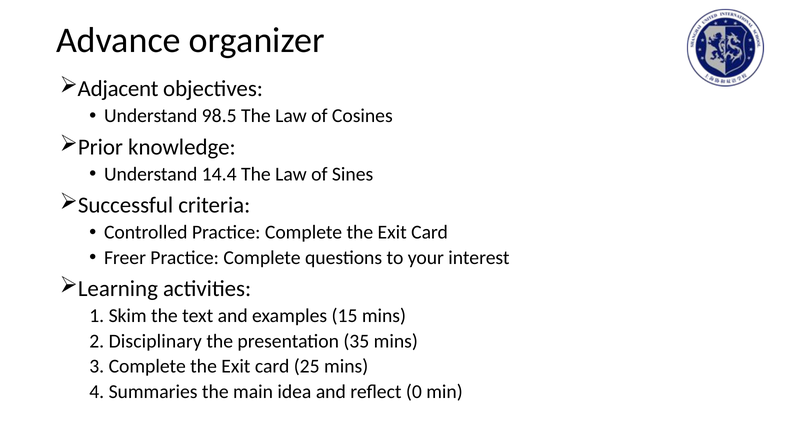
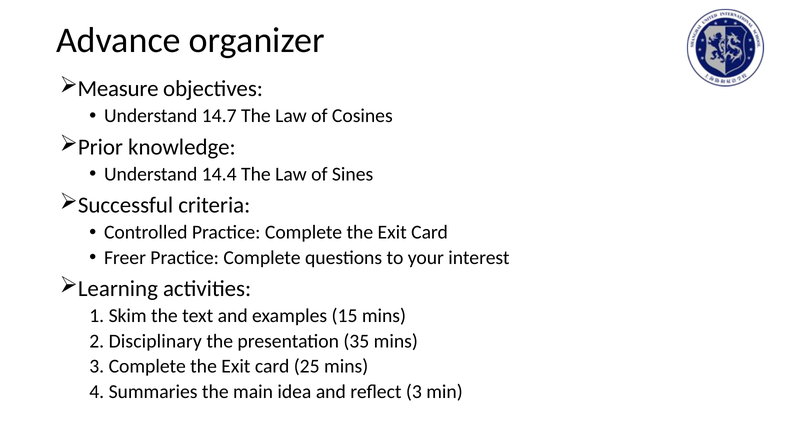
Adjacent: Adjacent -> Measure (118, 89)
98.5: 98.5 -> 14.7 (219, 116)
reflect 0: 0 -> 3 (414, 392)
